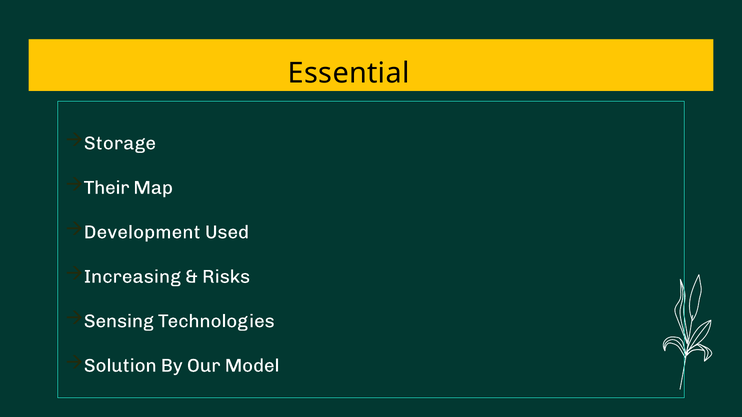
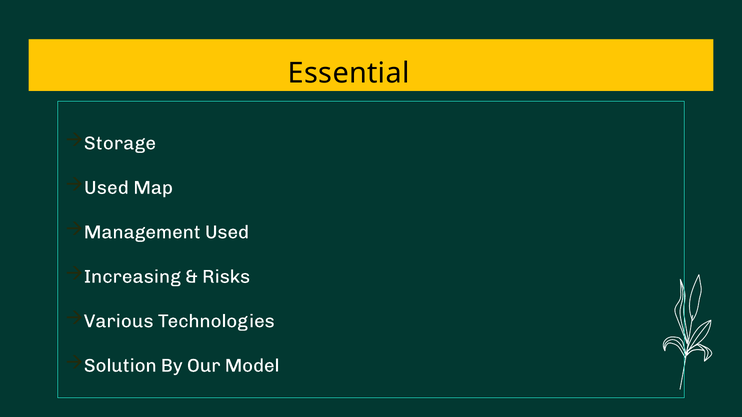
Their: Their -> Used (106, 188)
Development: Development -> Management (142, 232)
Sensing: Sensing -> Various (119, 321)
